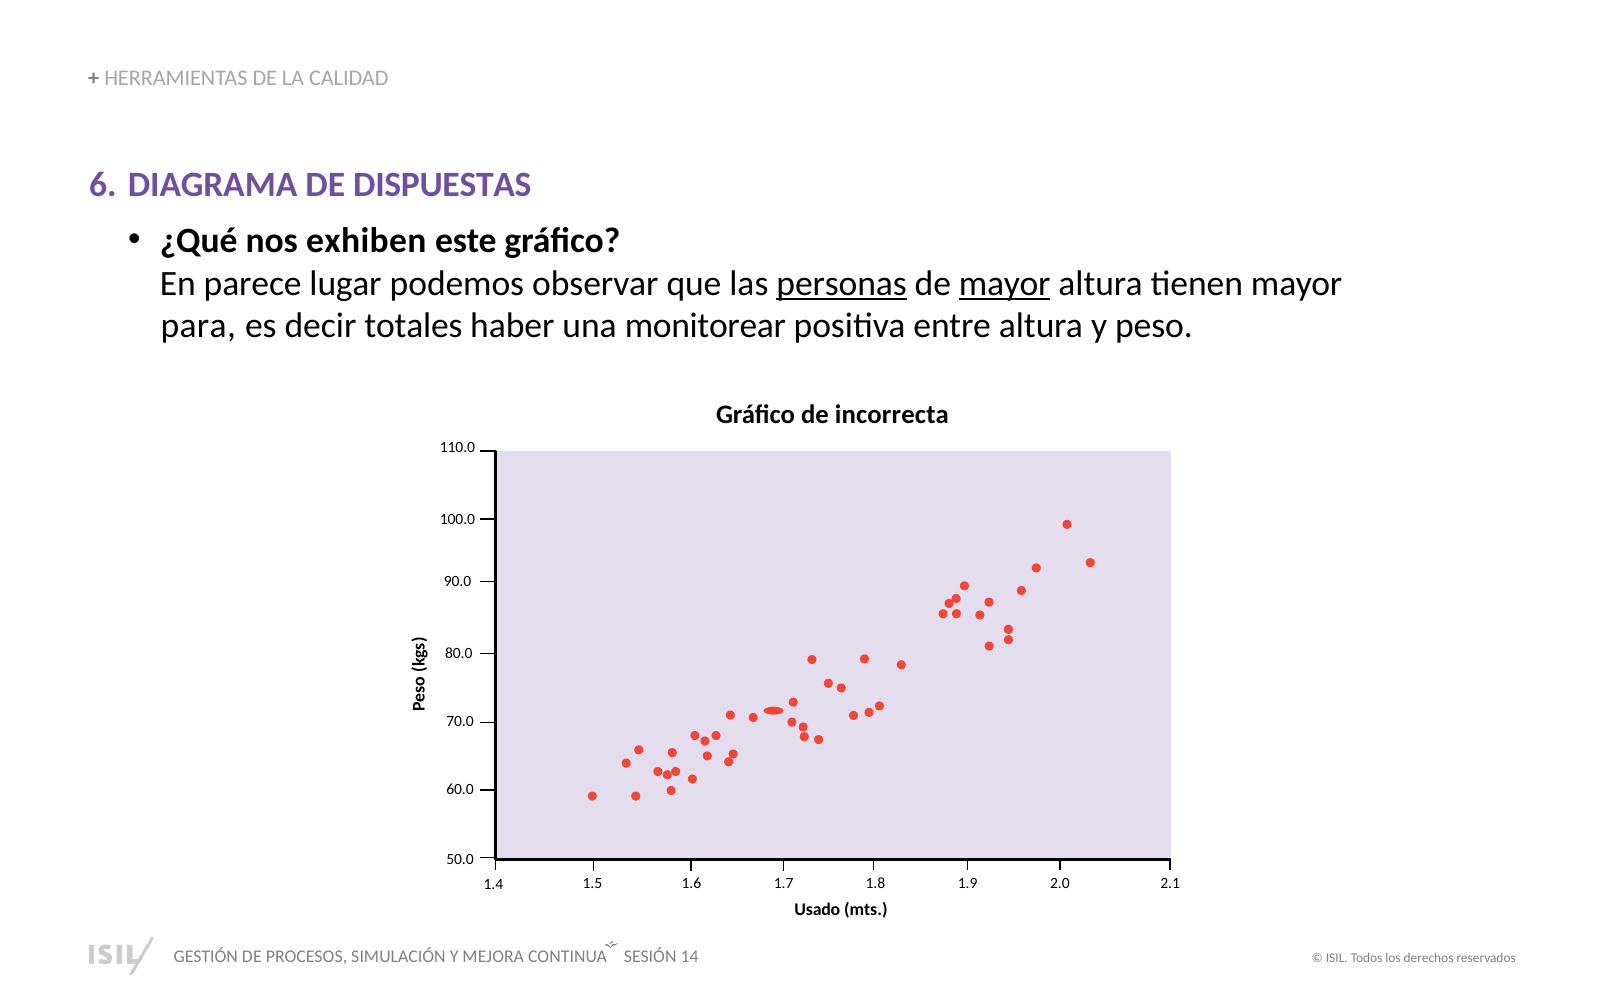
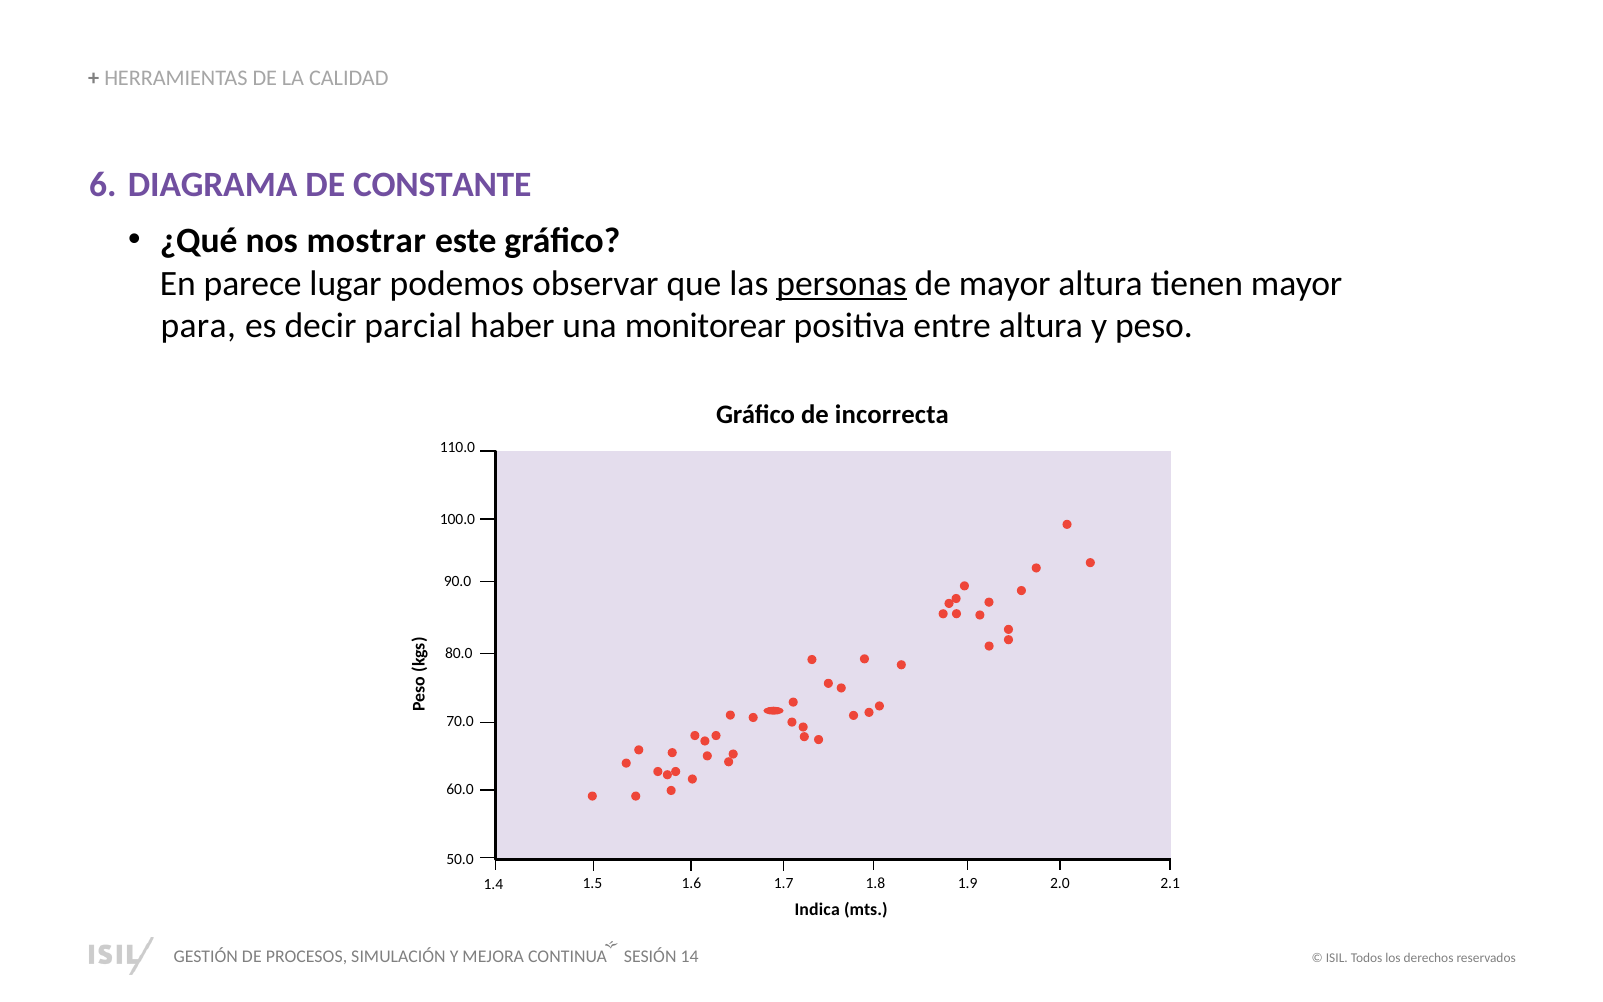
DISPUESTAS: DISPUESTAS -> CONSTANTE (442, 185)
exhiben: exhiben -> mostrar (366, 241)
mayor underline: present -> none (1005, 283)
totales: totales -> parcial (413, 326)
Usado: Usado -> Indica (817, 910)
